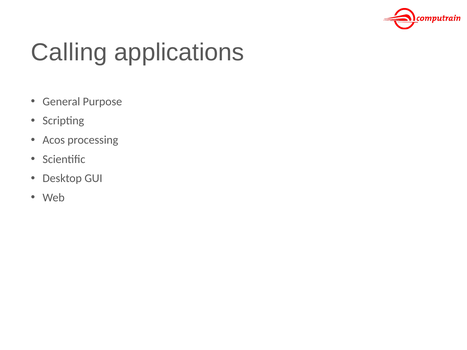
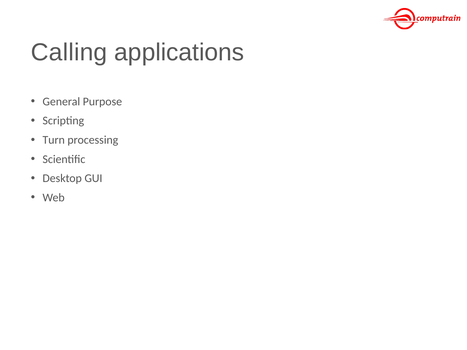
Acos: Acos -> Turn (54, 140)
